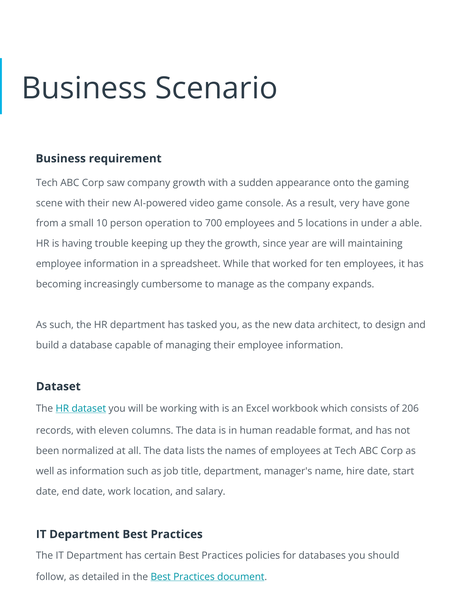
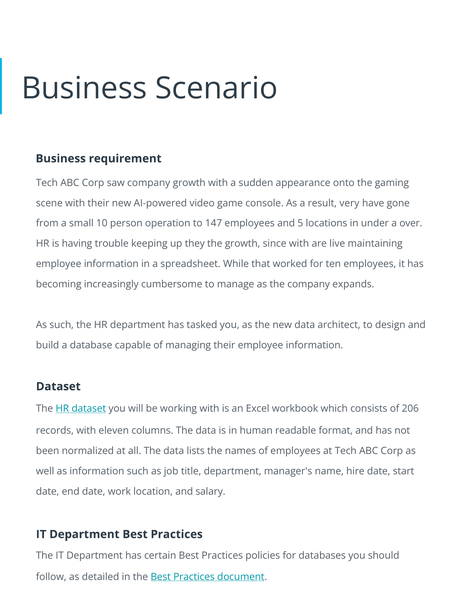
700: 700 -> 147 (214, 223)
able: able -> over (411, 223)
since year: year -> with (299, 244)
are will: will -> live (337, 244)
